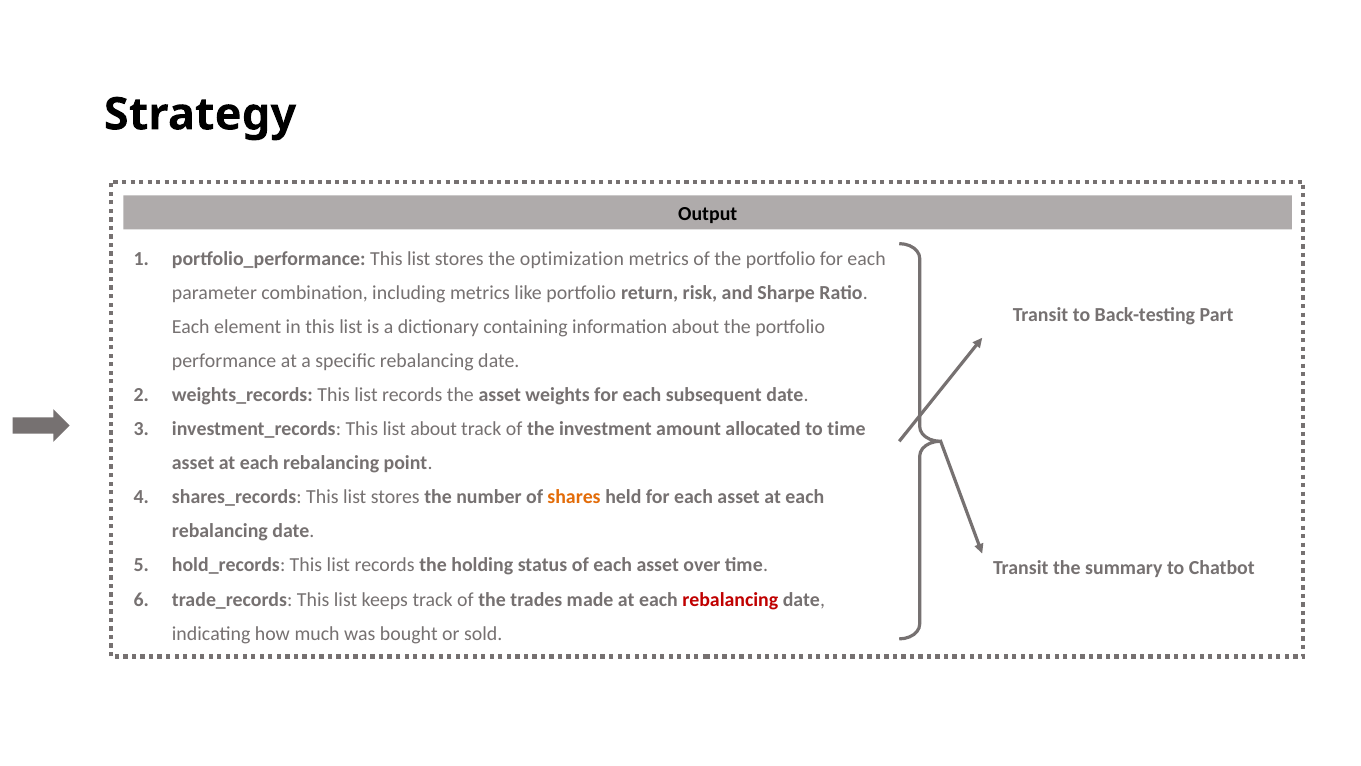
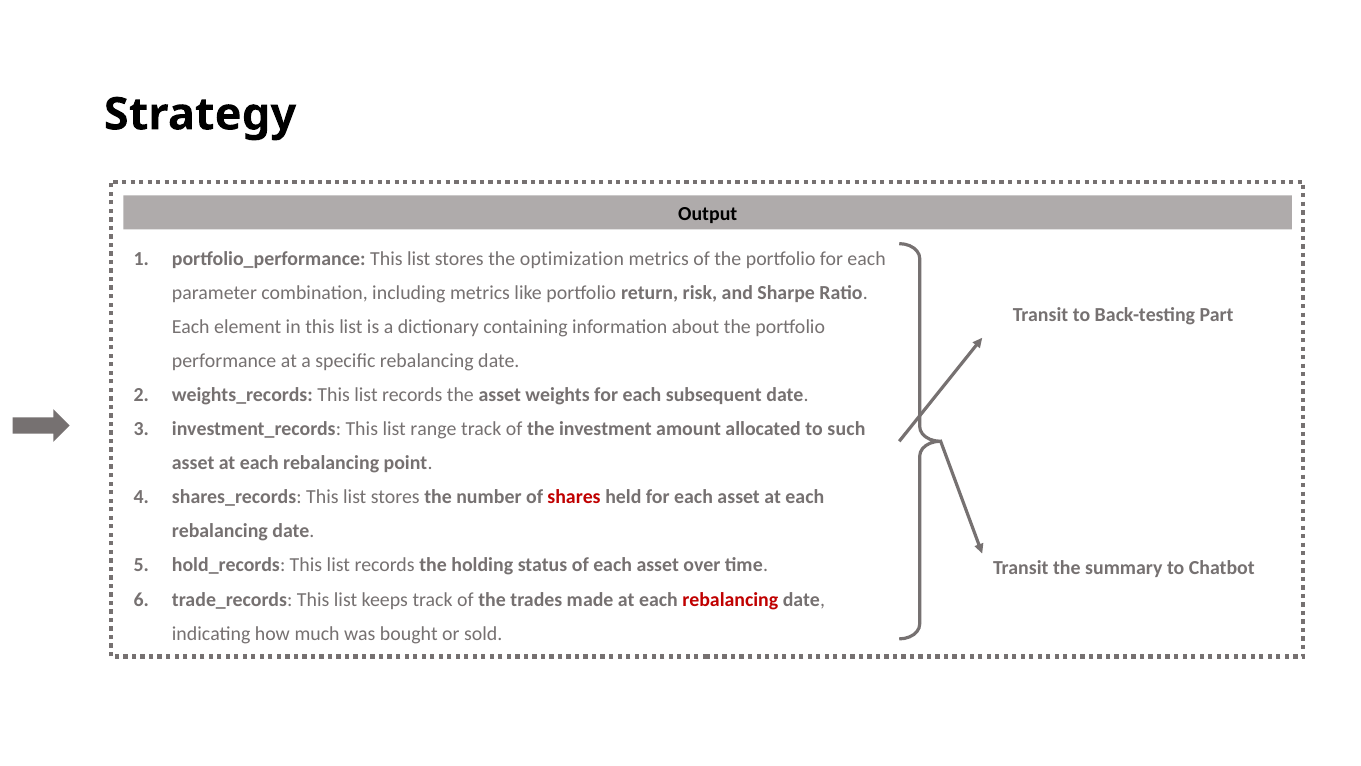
list about: about -> range (433, 429)
to time: time -> such (847, 429)
shares colour: orange -> red (574, 497)
